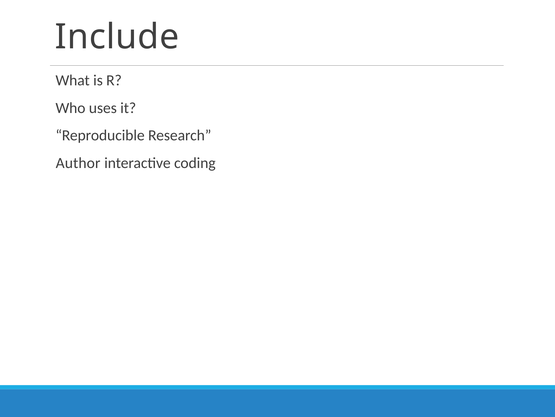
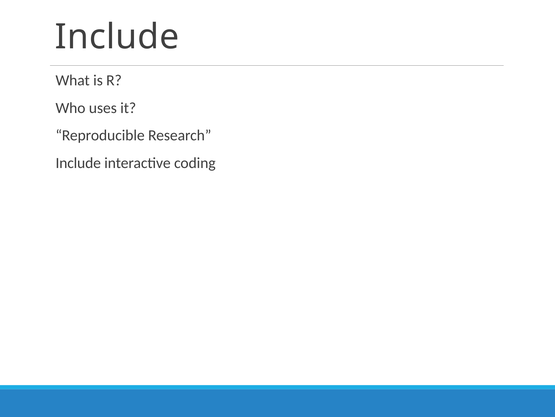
Author: Author -> Include (78, 163)
